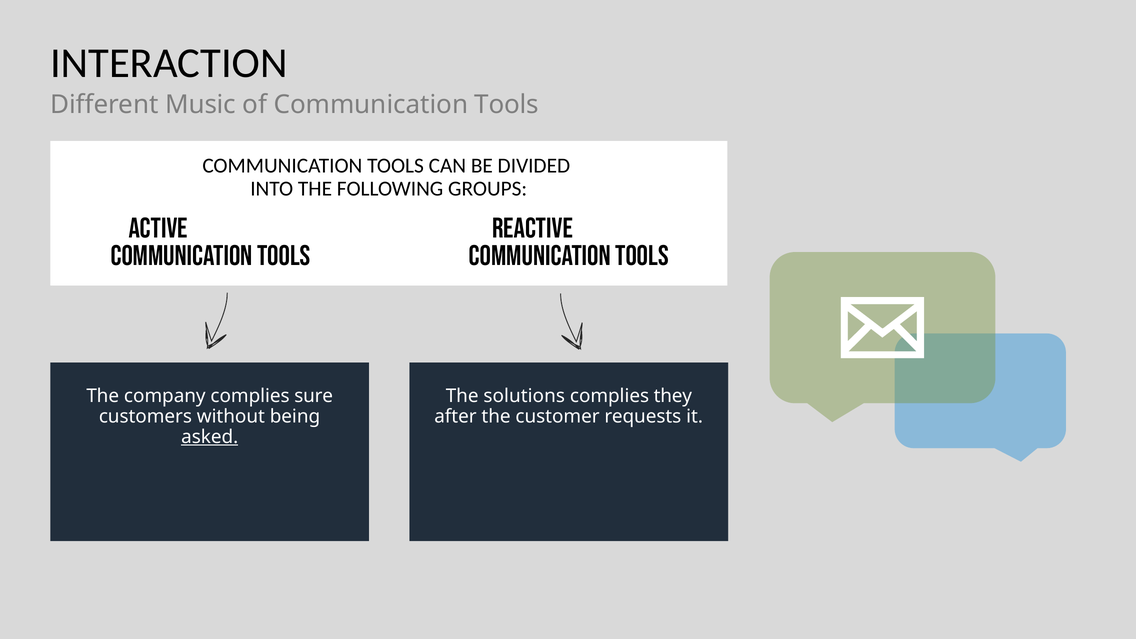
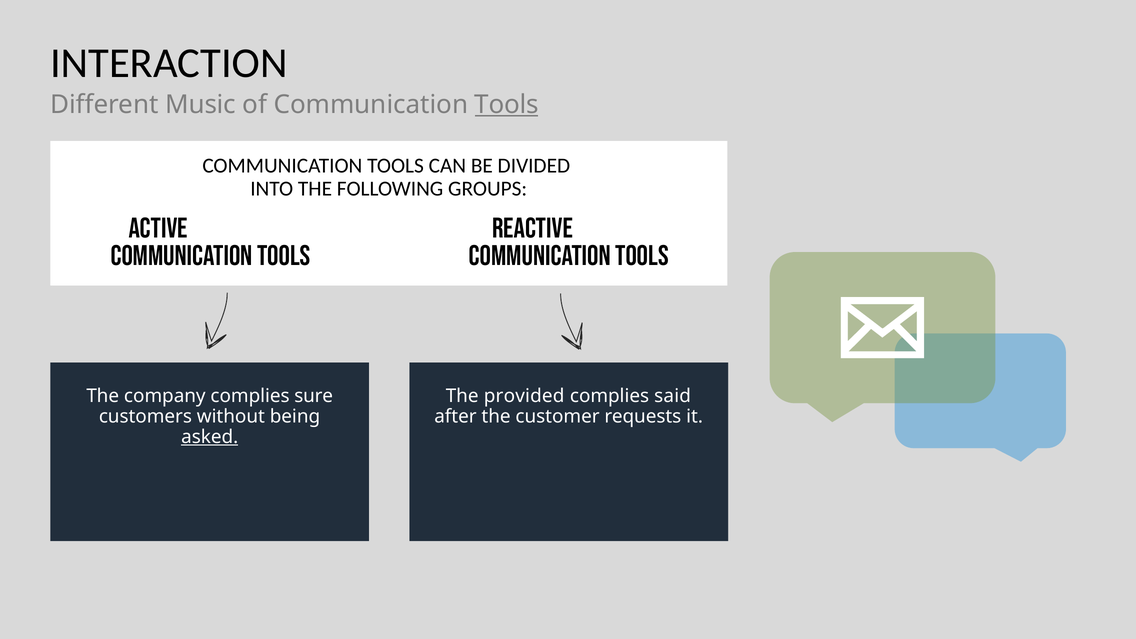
Tools underline: none -> present (507, 104)
solutions: solutions -> provided (524, 396)
they: they -> said (673, 396)
